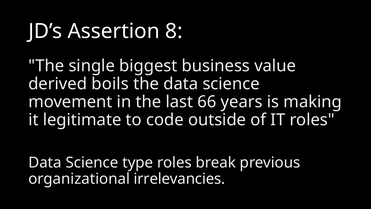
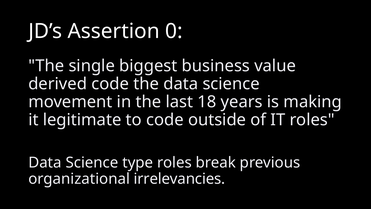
8: 8 -> 0 (174, 31)
derived boils: boils -> code (110, 84)
66: 66 -> 18 (207, 102)
